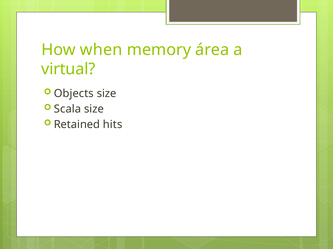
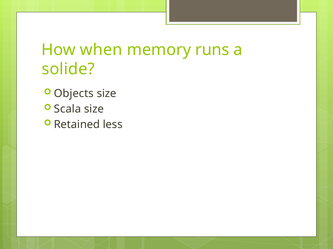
área: área -> runs (212, 50)
virtual: virtual -> solide (68, 69)
hits: hits -> less (113, 125)
